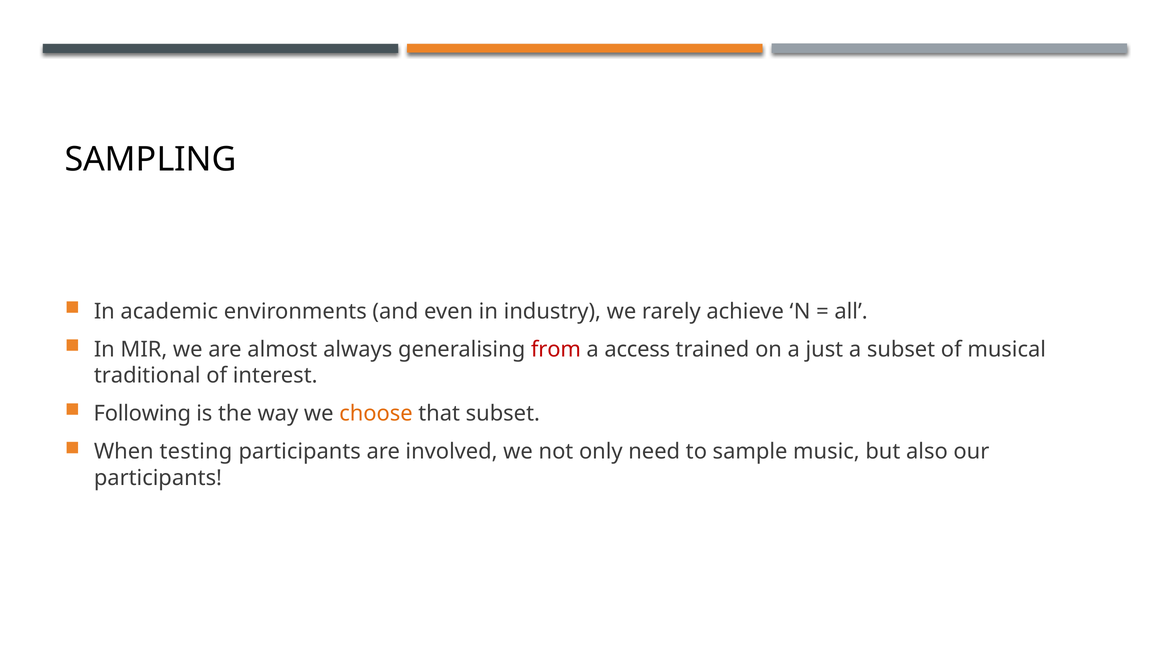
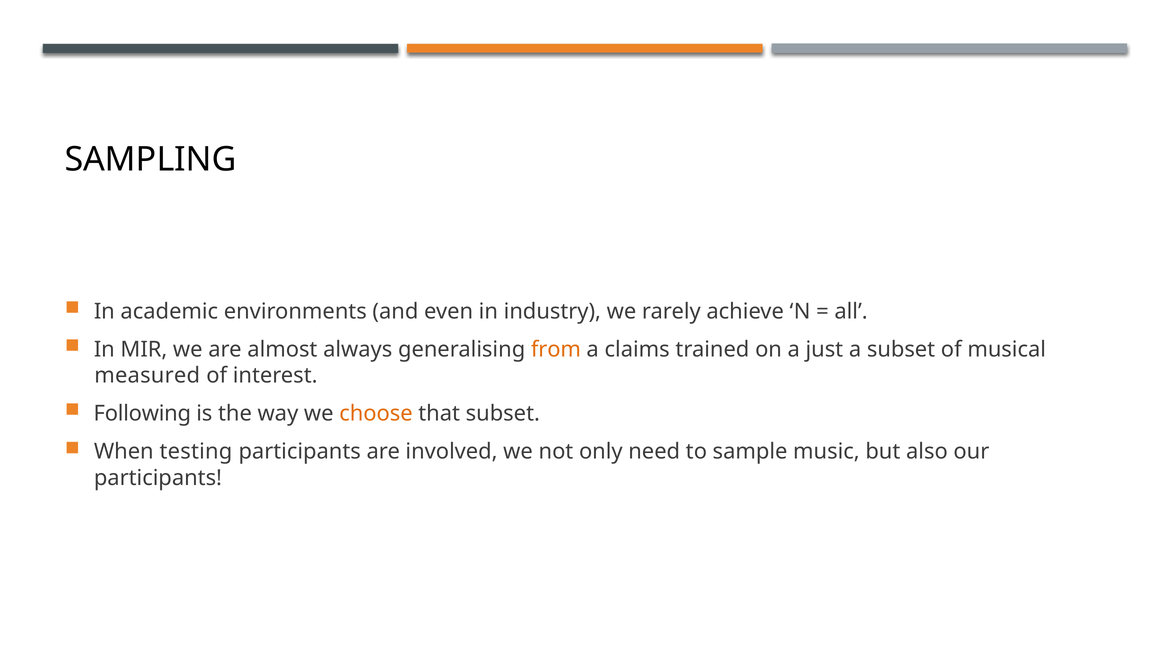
from colour: red -> orange (556, 349)
access: access -> claims (637, 349)
traditional: traditional -> measured (147, 376)
